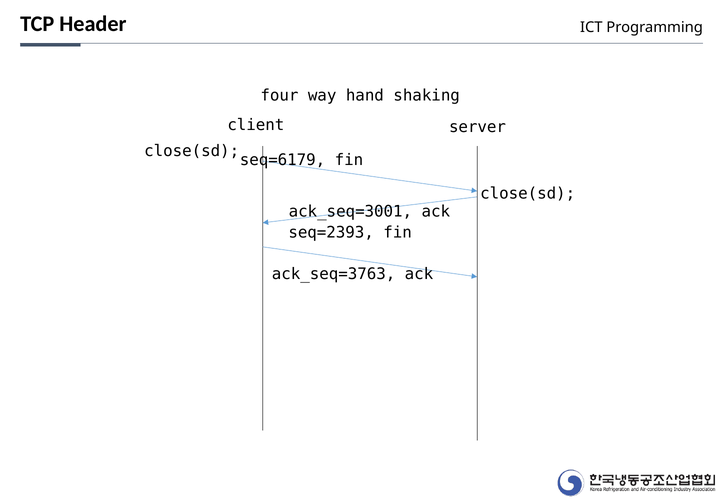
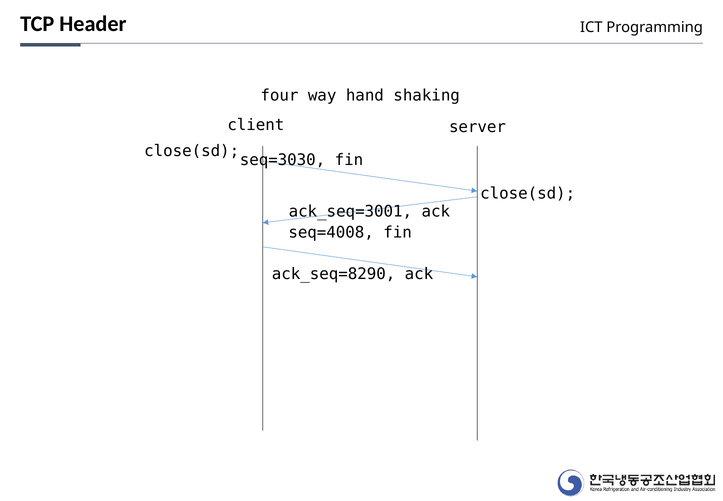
seq=6179: seq=6179 -> seq=3030 (283, 160)
seq=2393: seq=2393 -> seq=4008 (331, 233)
ack_seq=3763: ack_seq=3763 -> ack_seq=8290 (334, 274)
